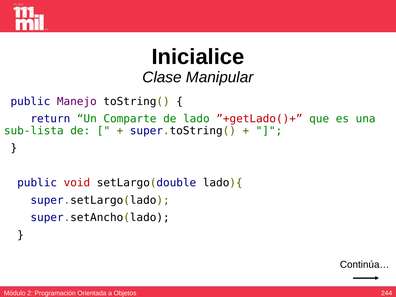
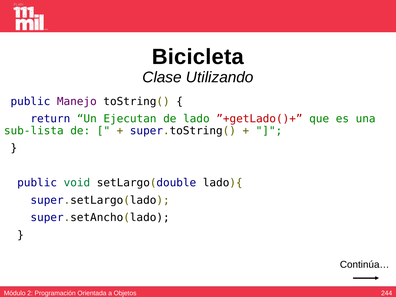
Inicialice: Inicialice -> Bicicleta (198, 57)
Manipular: Manipular -> Utilizando (220, 77)
Comparte: Comparte -> Ejecutan (130, 119)
void colour: red -> green (77, 183)
